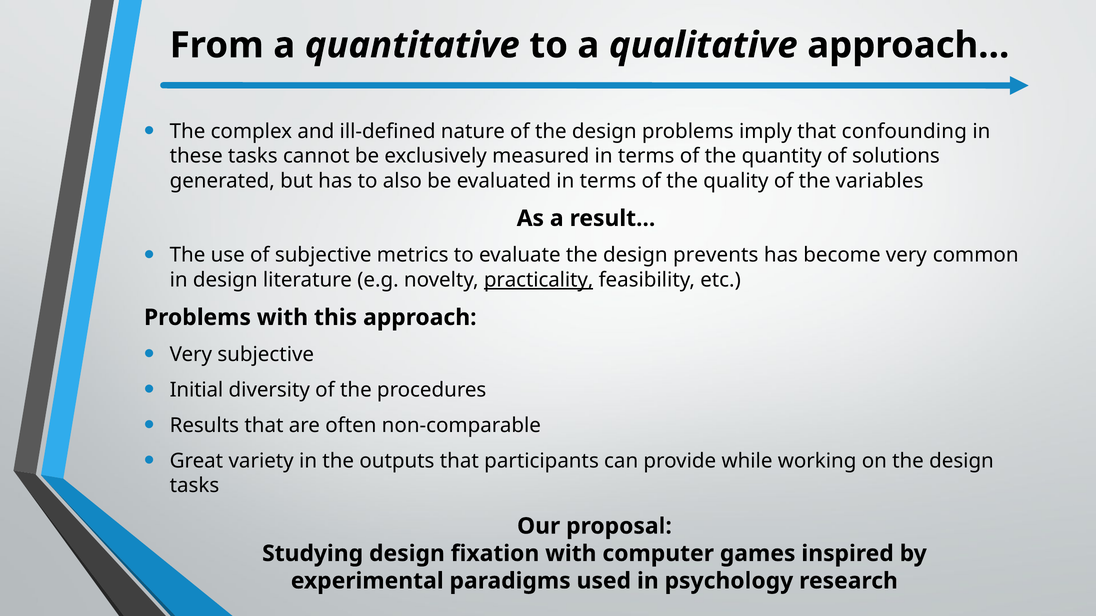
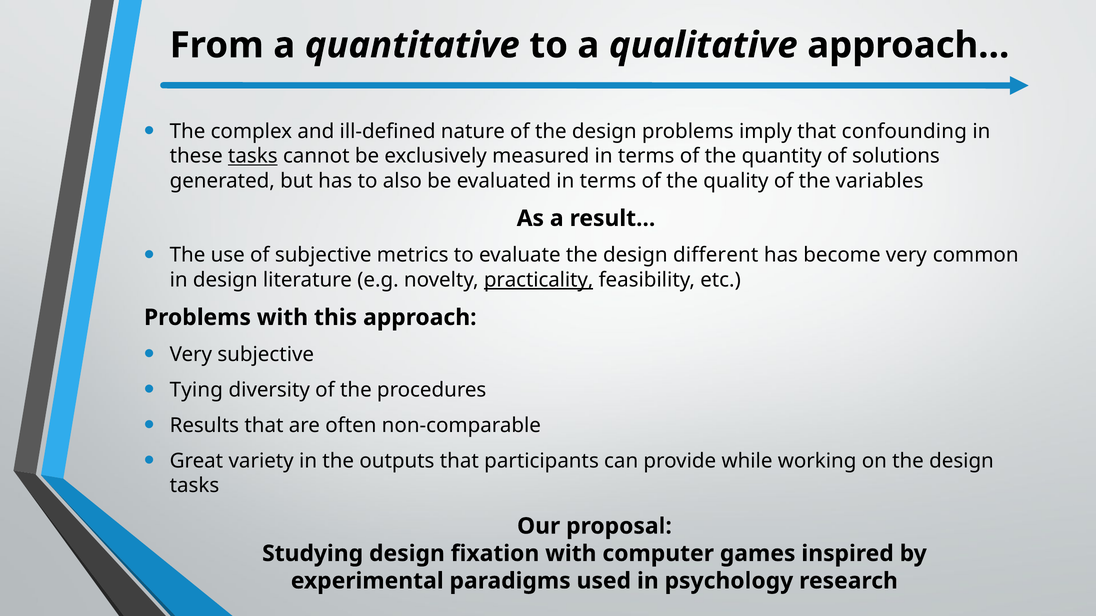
tasks underline: none -> present (253, 156)
prevents: prevents -> different (716, 255)
Initial: Initial -> Tying (196, 390)
